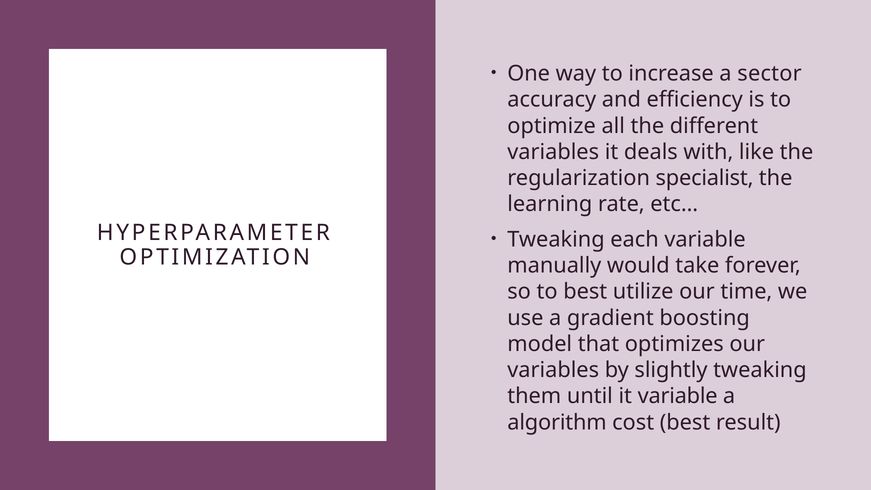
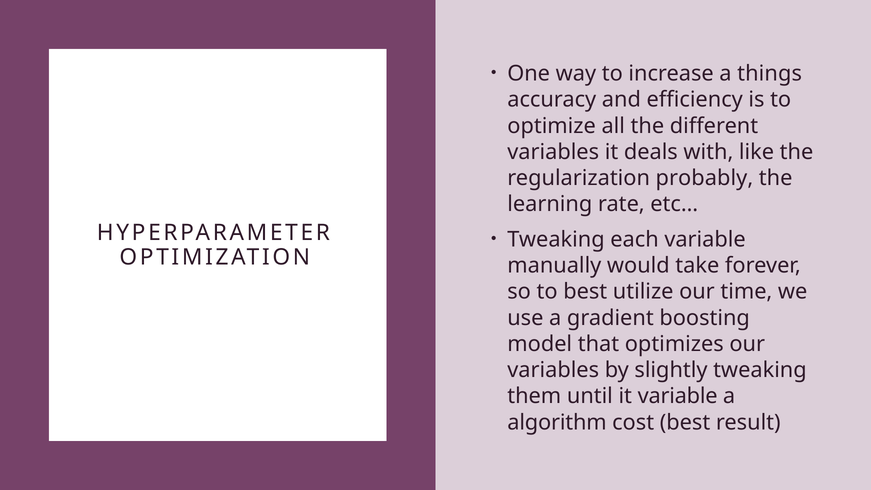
sector: sector -> things (770, 74)
specialist: specialist -> probably (704, 178)
